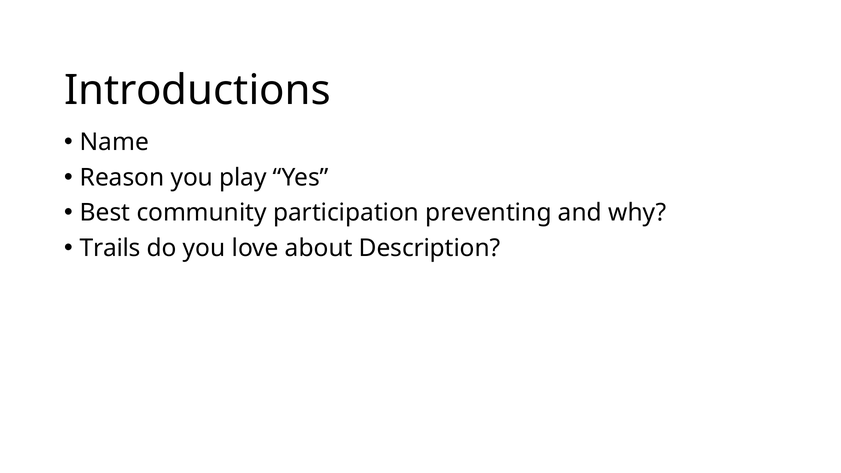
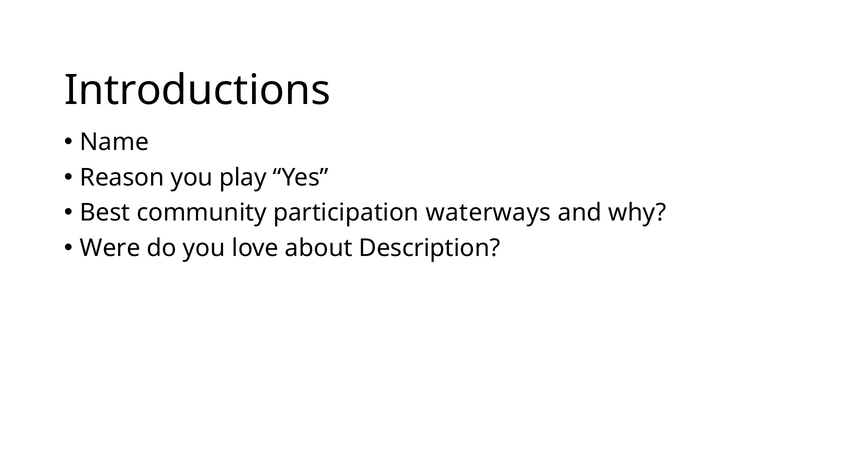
preventing: preventing -> waterways (488, 213)
Trails: Trails -> Were (110, 248)
